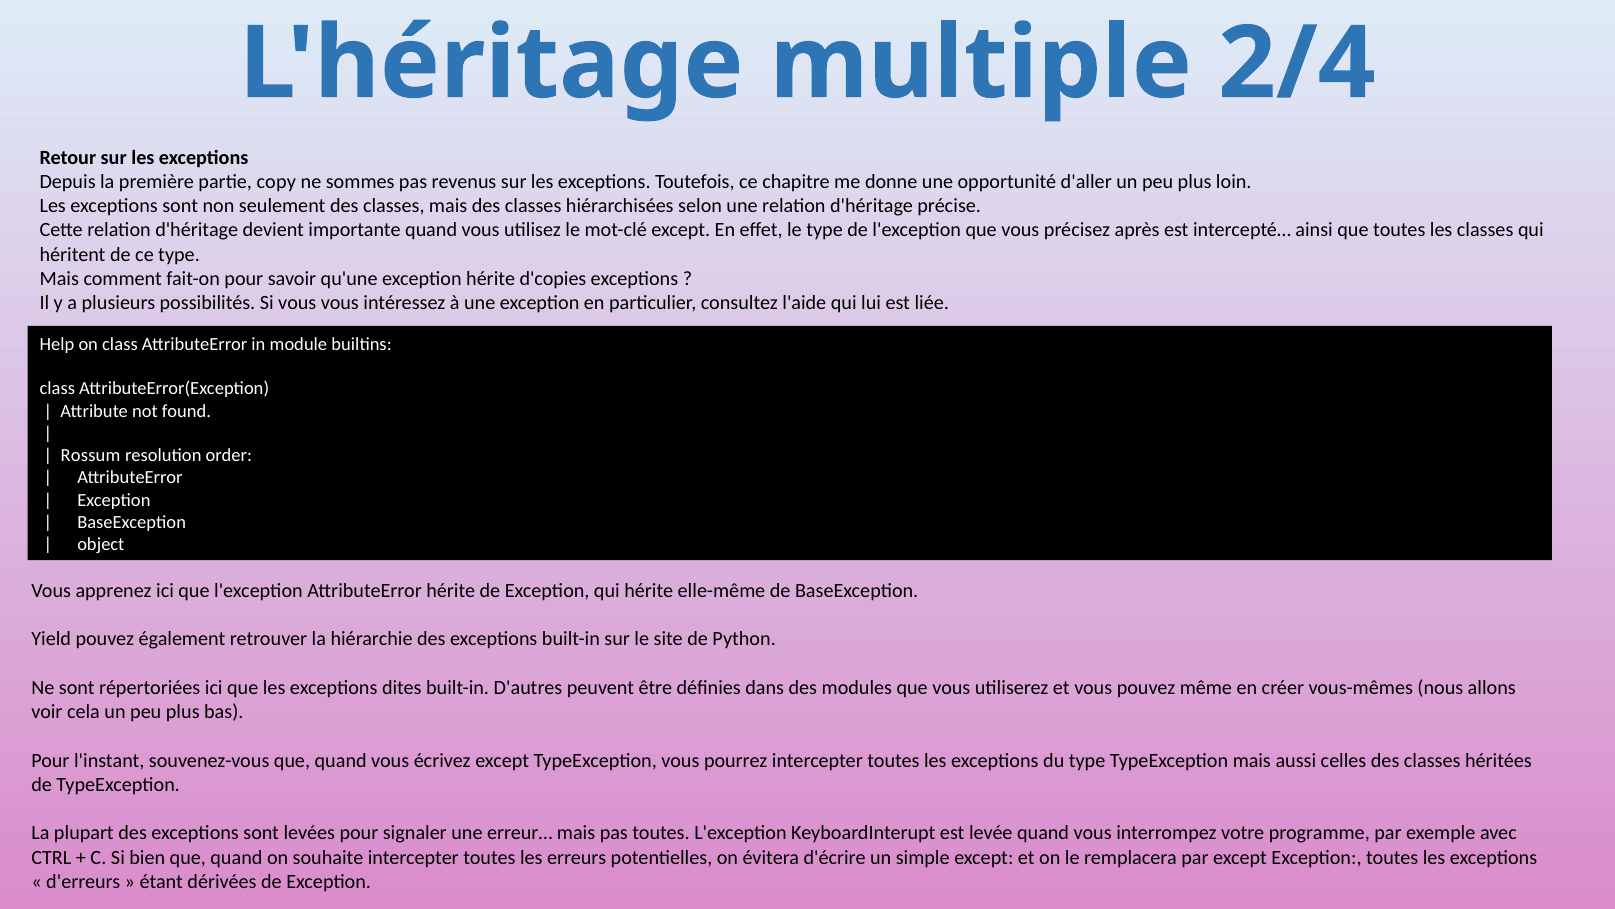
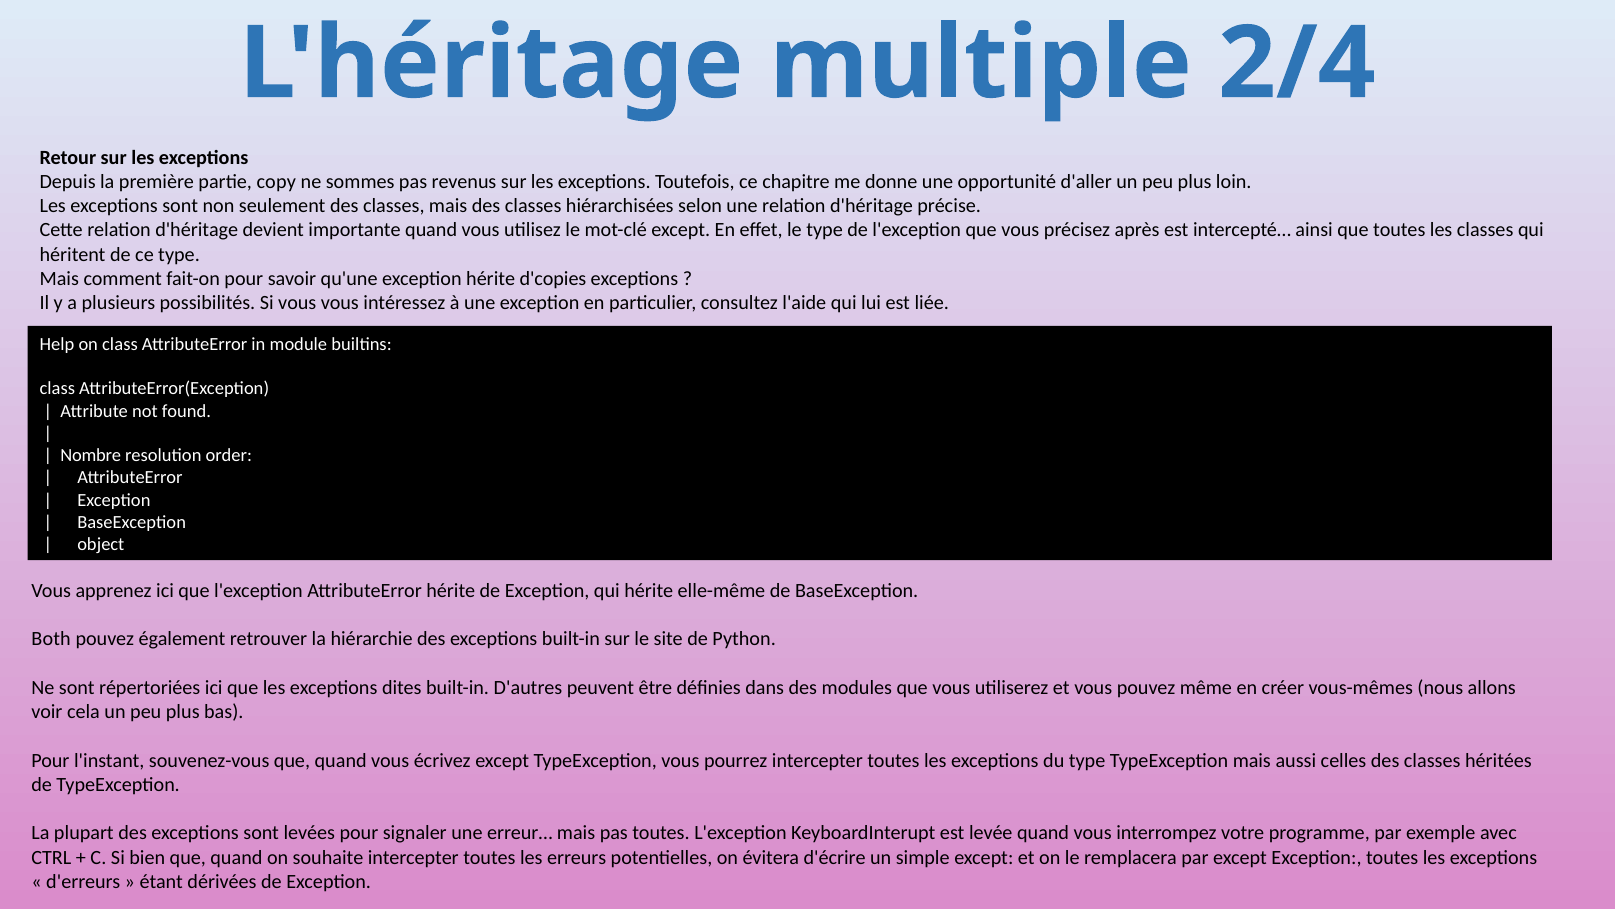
Rossum: Rossum -> Nombre (91, 455)
Yield: Yield -> Both (51, 639)
